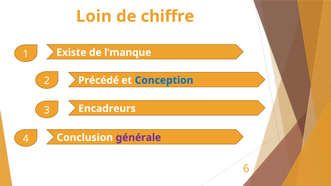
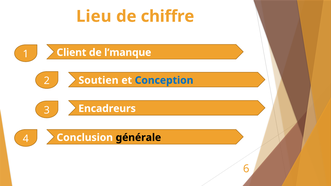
Loin: Loin -> Lieu (94, 16)
Existe: Existe -> Client (71, 53)
Précédé: Précédé -> Soutien (98, 80)
générale colour: purple -> black (138, 138)
